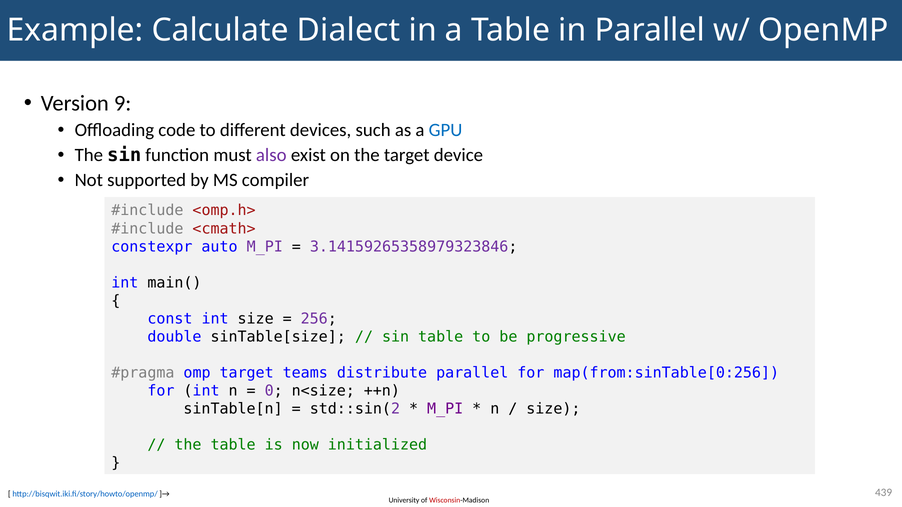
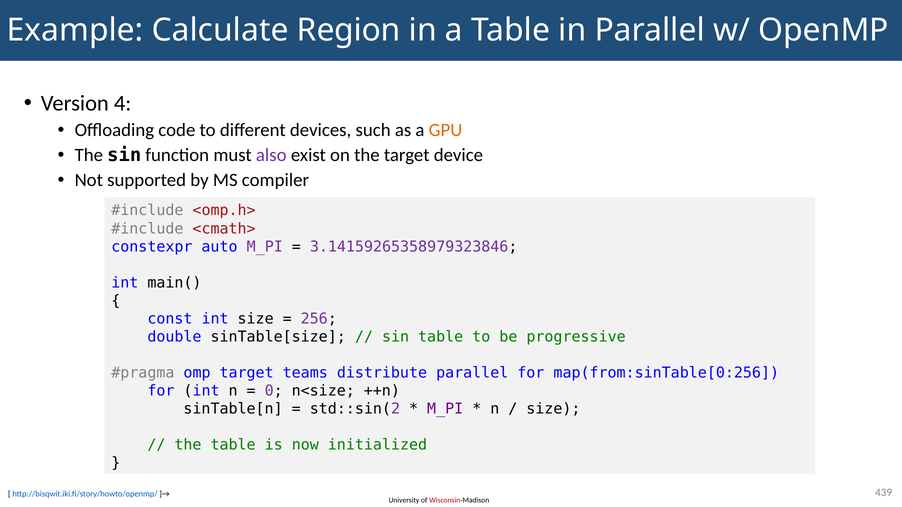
Dialect: Dialect -> Region (349, 30)
9: 9 -> 4 (123, 103)
GPU colour: blue -> orange (446, 130)
